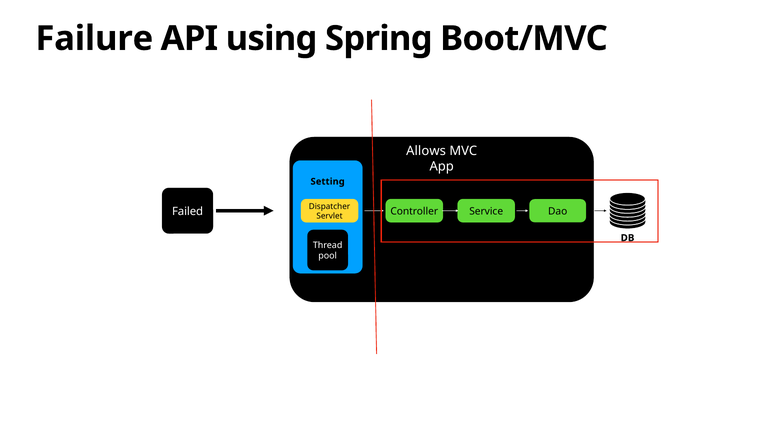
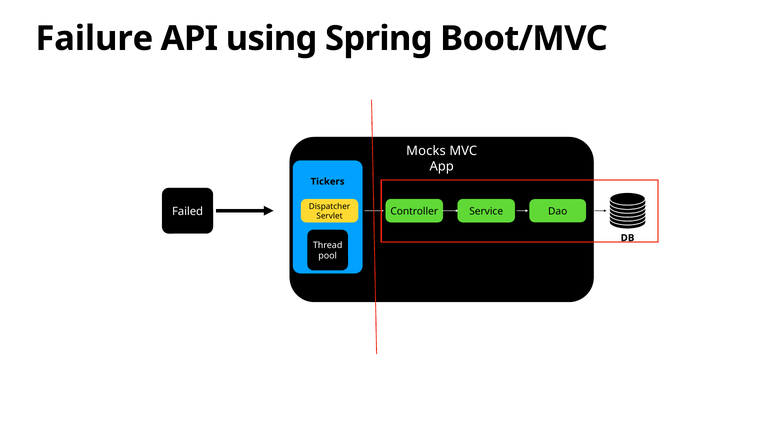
Allows: Allows -> Mocks (426, 151)
Setting: Setting -> Tickers (328, 182)
